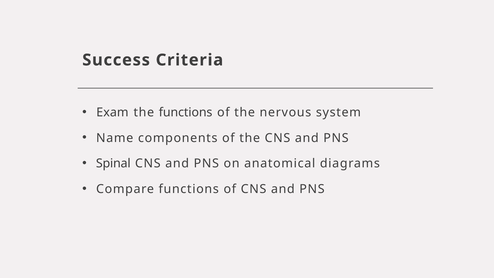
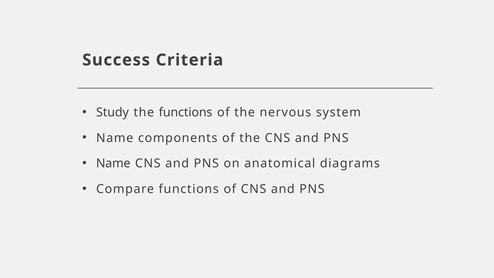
Exam: Exam -> Study (112, 112)
Spinal: Spinal -> Name (113, 163)
